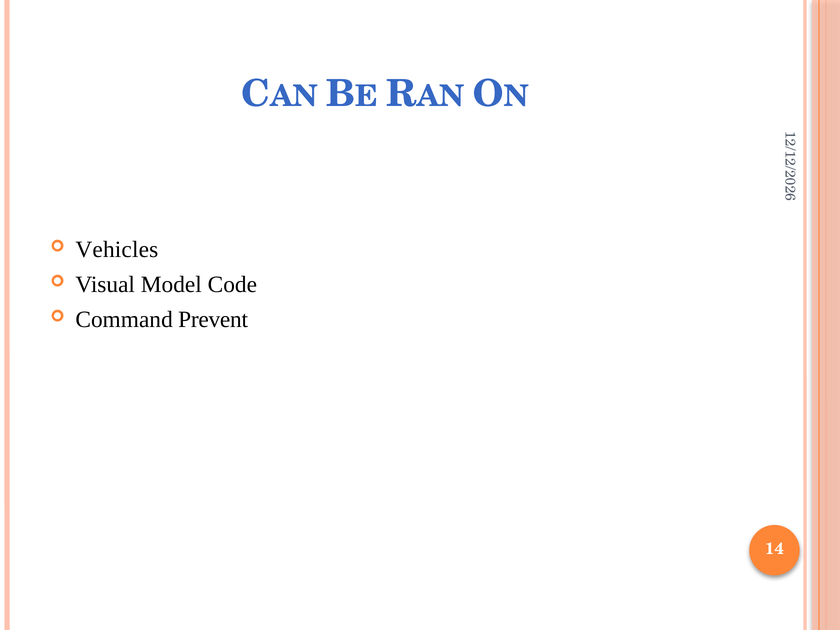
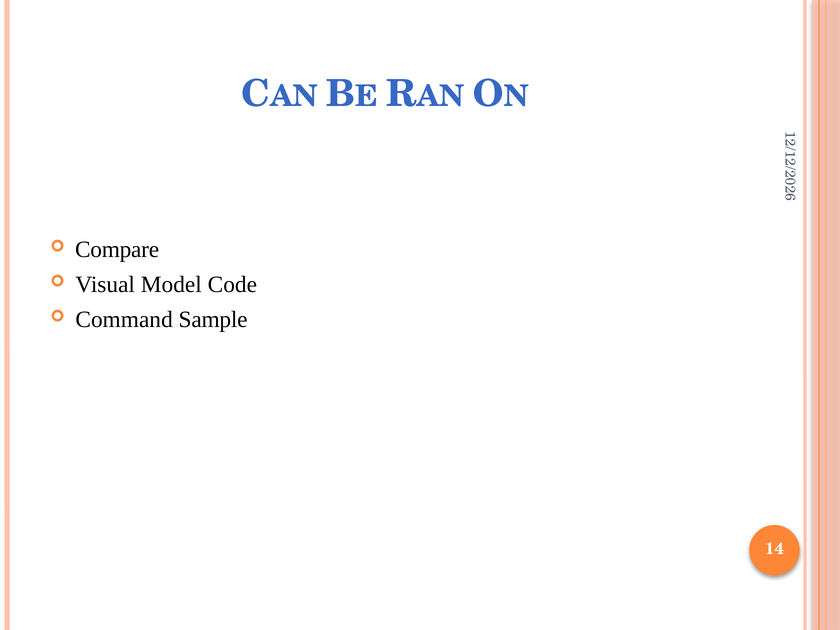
Vehicles: Vehicles -> Compare (117, 249)
Prevent: Prevent -> Sample (213, 320)
